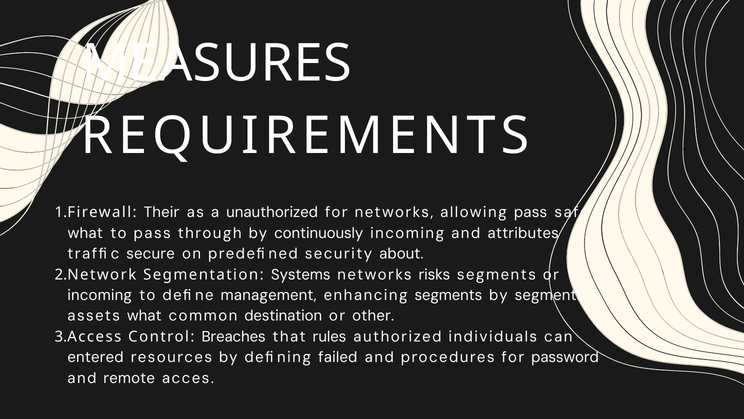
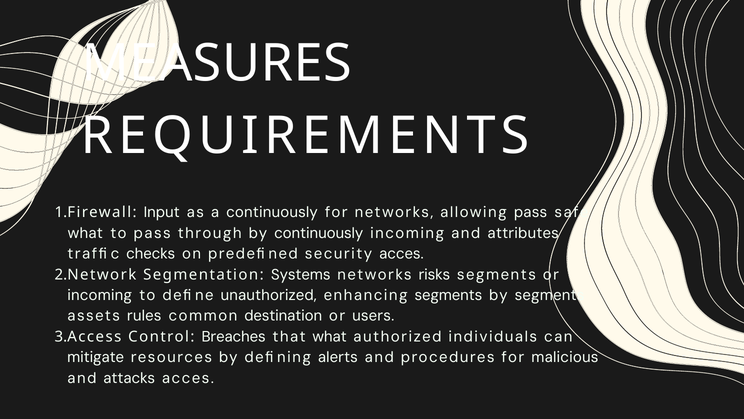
Their: Their -> Input (162, 212)
a unauthorized: unauthorized -> continuously (272, 212)
secure: secure -> checks (151, 254)
security about: about -> acces (401, 254)
management: management -> unauthorized (269, 295)
assets what: what -> rules (144, 316)
other: other -> users (373, 316)
that rules: rules -> what (330, 336)
entered: entered -> mitigate (96, 357)
failed: failed -> alerts (338, 357)
password: password -> malicious (565, 357)
remote: remote -> attacks (129, 378)
